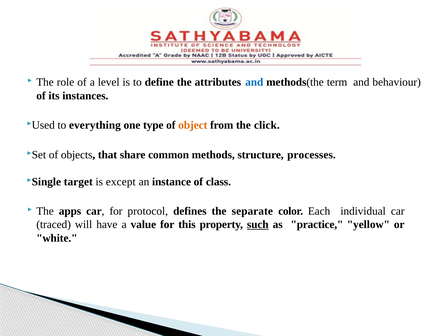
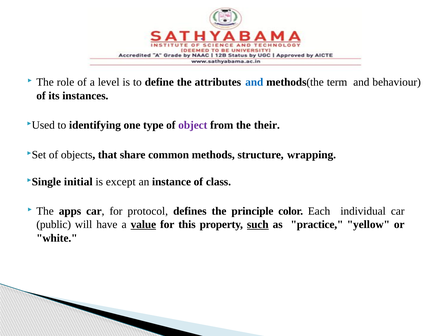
everything: everything -> identifying (95, 125)
object colour: orange -> purple (193, 125)
click: click -> their (267, 125)
processes: processes -> wrapping (312, 155)
target: target -> initial (78, 182)
separate: separate -> principle (252, 211)
traced: traced -> public (54, 225)
value underline: none -> present (143, 225)
